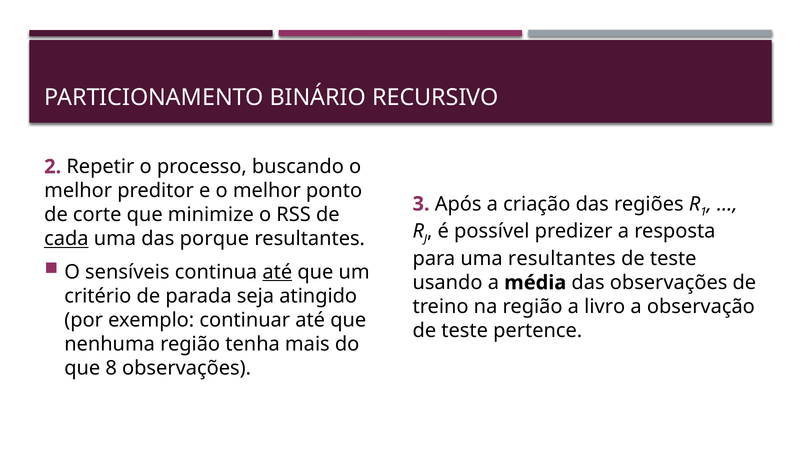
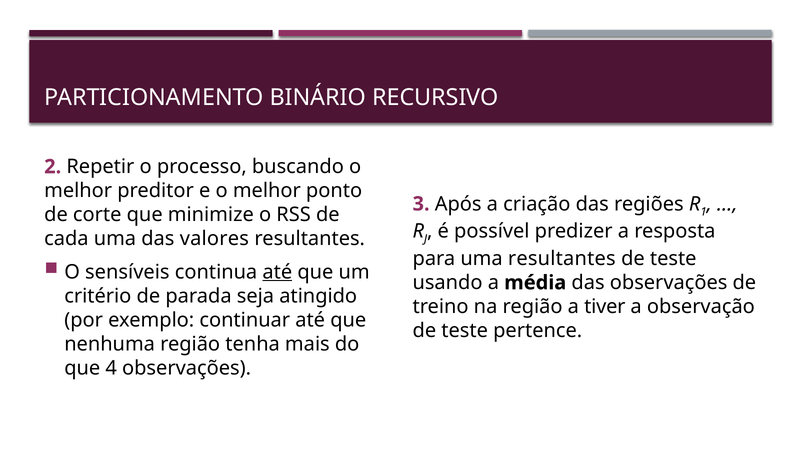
cada underline: present -> none (66, 239)
porque: porque -> valores (214, 239)
livro: livro -> tiver (605, 306)
8: 8 -> 4 (111, 368)
